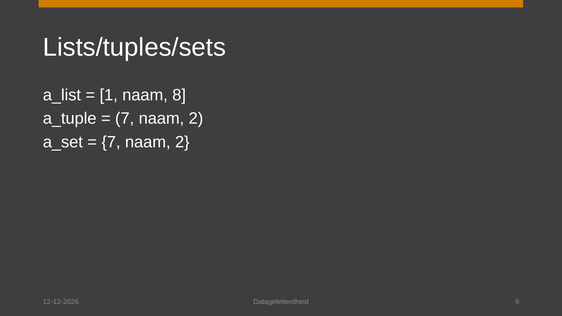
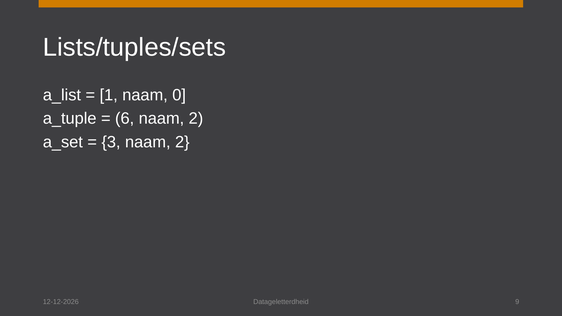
8: 8 -> 0 (179, 95)
7: 7 -> 6 (125, 119)
7: 7 -> 3 (111, 142)
